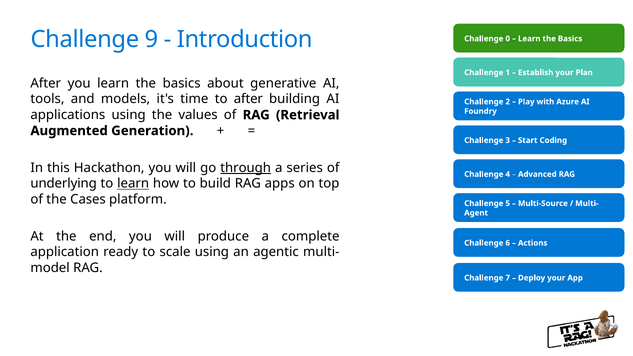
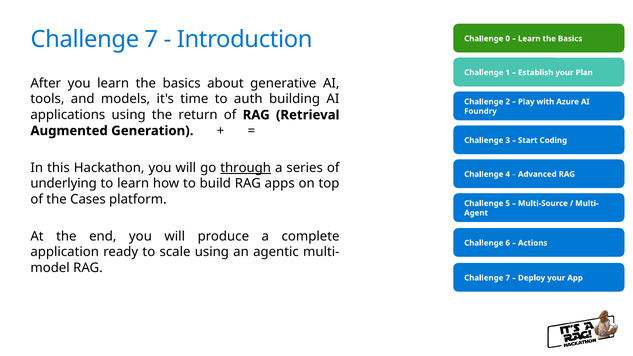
9: 9 -> 7 (151, 40)
to after: after -> auth (248, 99)
values: values -> return (198, 115)
learn underline: present -> none (133, 184)
